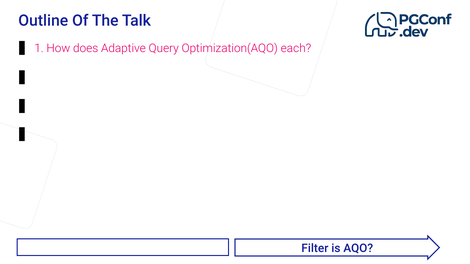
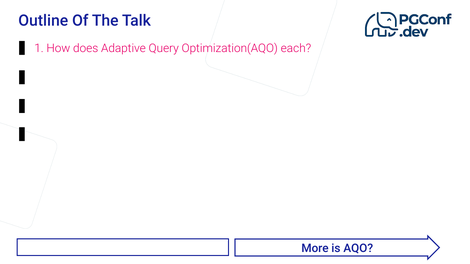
Filter: Filter -> More (315, 248)
